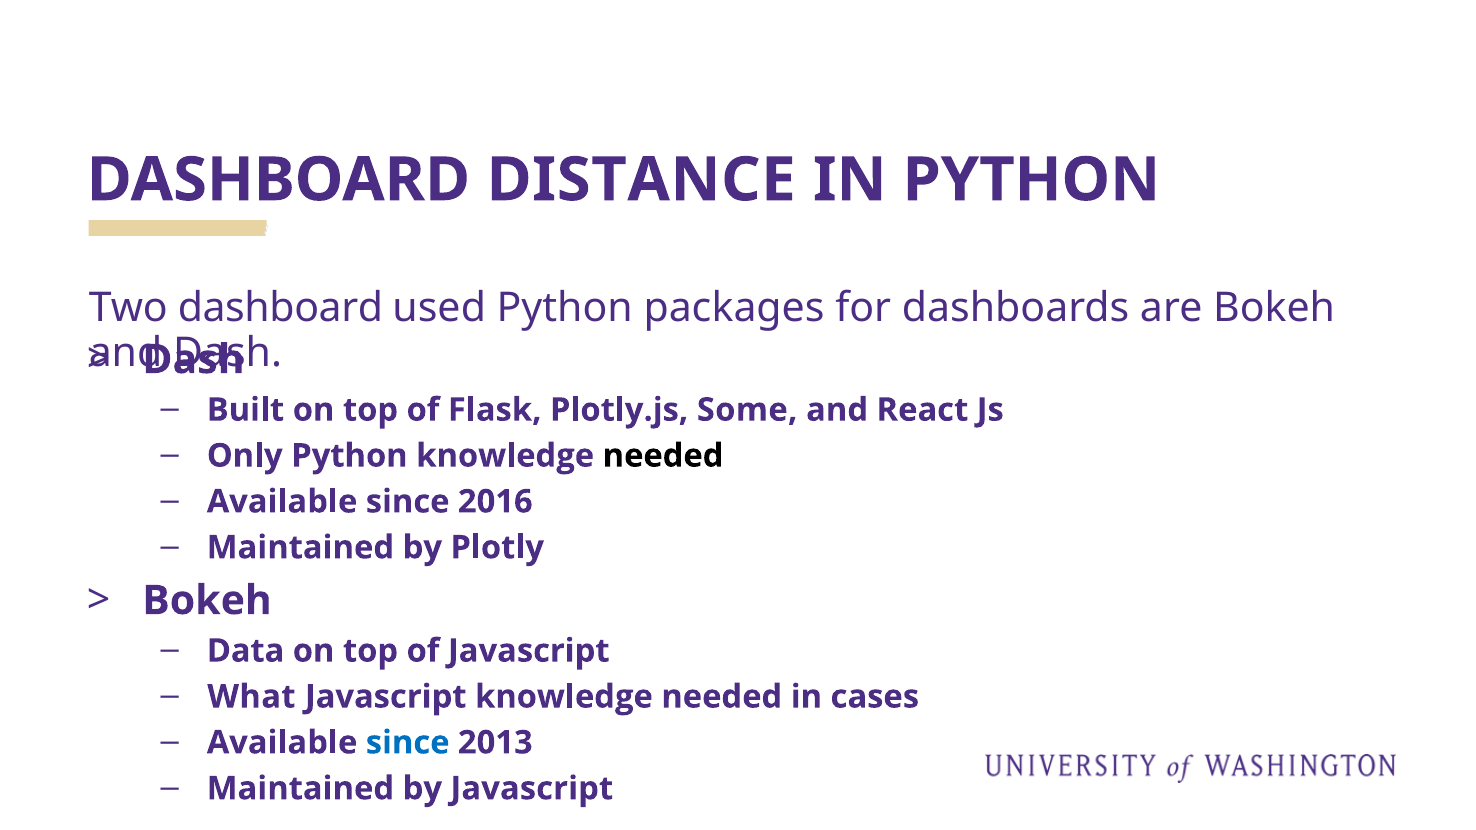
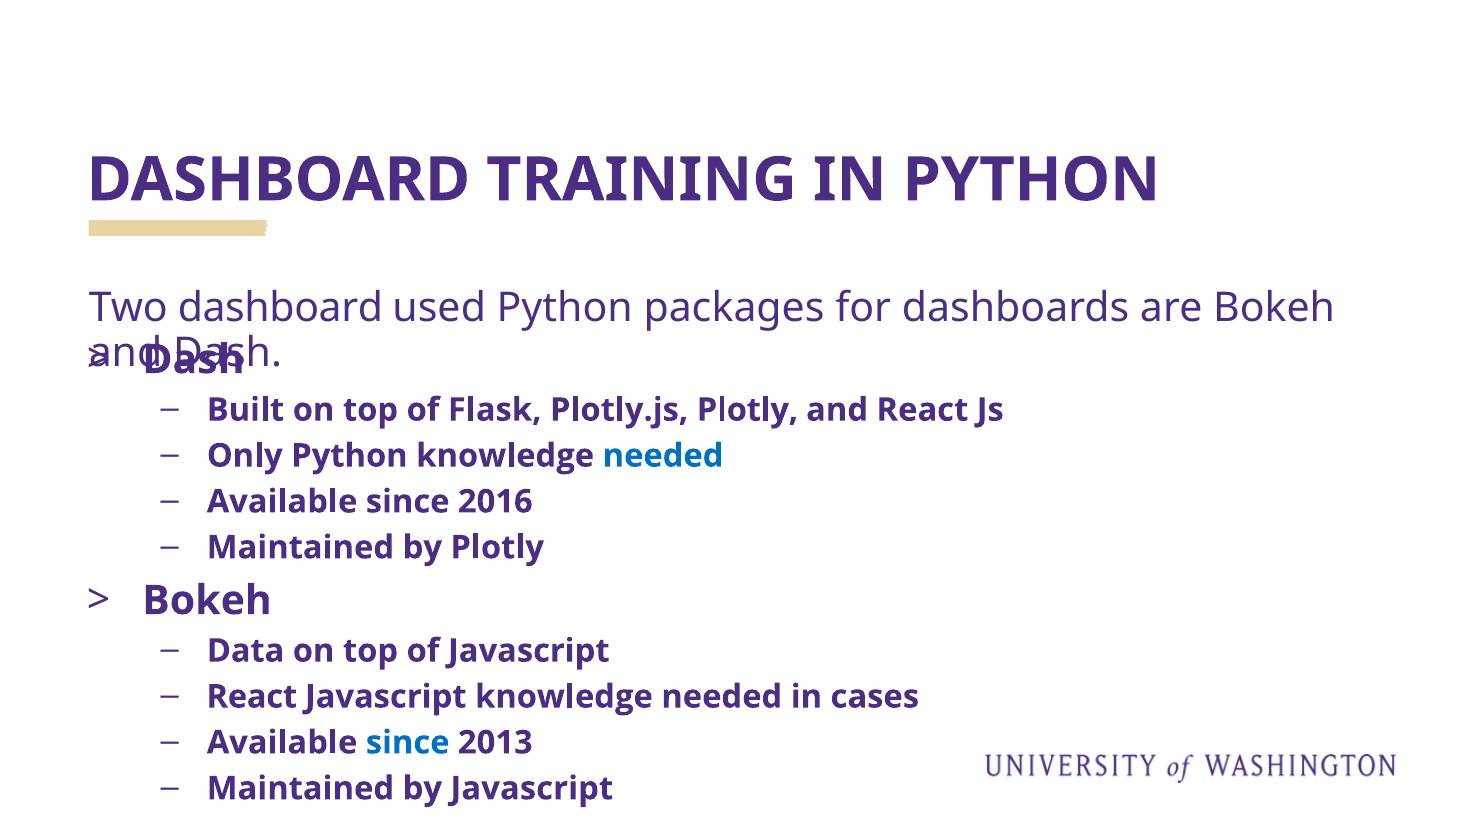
DISTANCE: DISTANCE -> TRAINING (641, 180)
Plotly.js Some: Some -> Plotly (747, 410)
needed colour: black -> blue (663, 456)
What: What -> React (252, 697)
